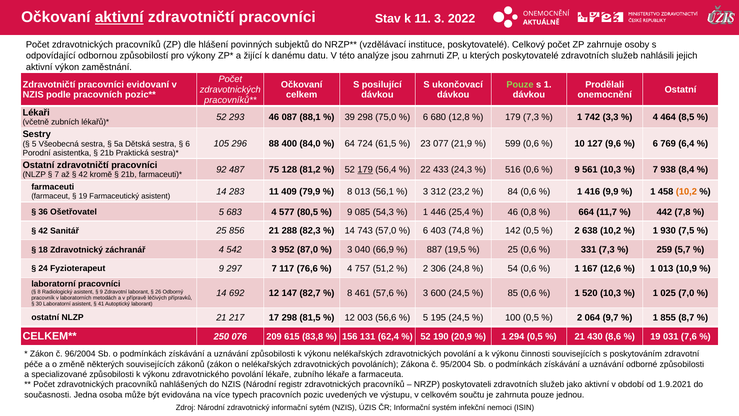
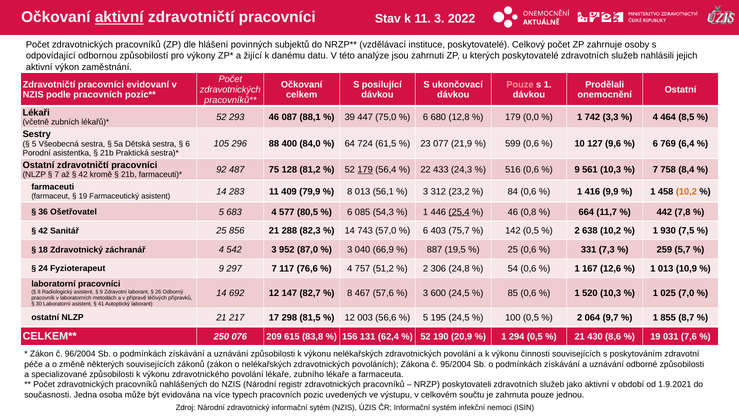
Pouze colour: light green -> pink (520, 84)
39 298: 298 -> 447 (365, 117)
179 7,3: 7,3 -> 0,0 (531, 117)
938: 938 -> 758 (668, 170)
9: 9 -> 6 (350, 212)
25,4 underline: none -> present (459, 212)
74,8: 74,8 -> 75,7 (459, 231)
461: 461 -> 467 (363, 293)
